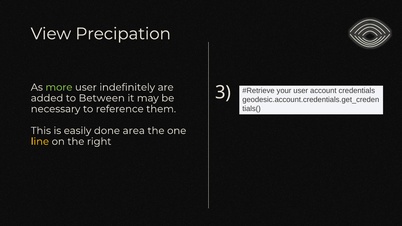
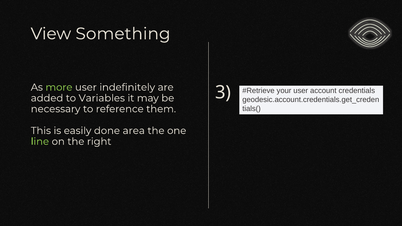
Precipation: Precipation -> Something (123, 34)
Between: Between -> Variables (102, 98)
line colour: yellow -> light green (40, 142)
